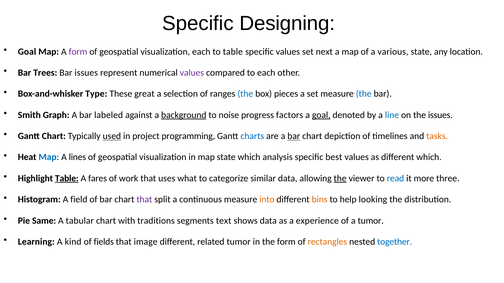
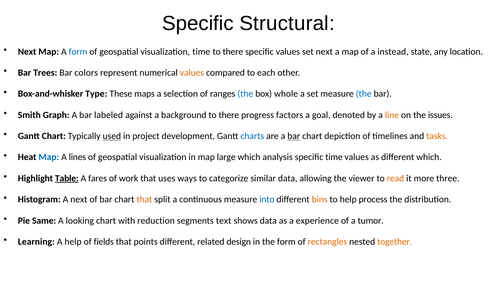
Designing: Designing -> Structural (287, 23)
Goal: Goal -> Next (27, 52)
form colour: purple -> blue (78, 52)
visualization each: each -> time (201, 52)
table: table -> there (233, 52)
various: various -> instead (393, 52)
Bar issues: issues -> colors (86, 73)
values colour: purple -> orange (192, 73)
great: great -> maps (145, 94)
pieces: pieces -> whole (286, 94)
background underline: present -> none (184, 115)
noise: noise -> there (229, 115)
goal underline: present -> none (321, 115)
line colour: blue -> orange (392, 115)
programming: programming -> development (188, 136)
map state: state -> large (226, 157)
specific best: best -> time (334, 157)
what: what -> ways (187, 179)
the underline: present -> none (340, 179)
read colour: blue -> orange (395, 179)
A field: field -> next (79, 200)
that colour: purple -> orange (144, 200)
into colour: orange -> blue (267, 200)
looking: looking -> process (373, 200)
tabular: tabular -> looking (80, 221)
traditions: traditions -> reduction (156, 221)
A kind: kind -> help (73, 242)
image: image -> points (146, 242)
related tumor: tumor -> design (239, 242)
together colour: blue -> orange (395, 242)
